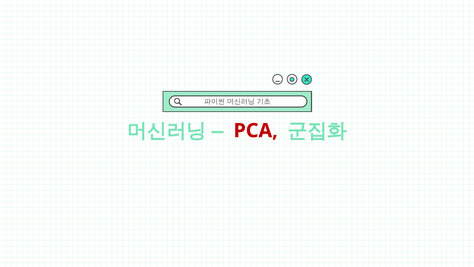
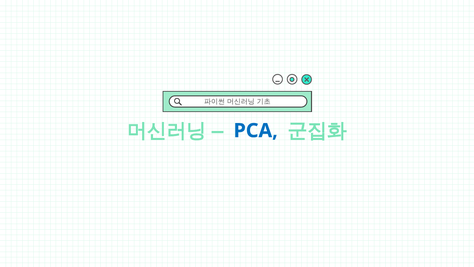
PCA colour: red -> blue (256, 130)
